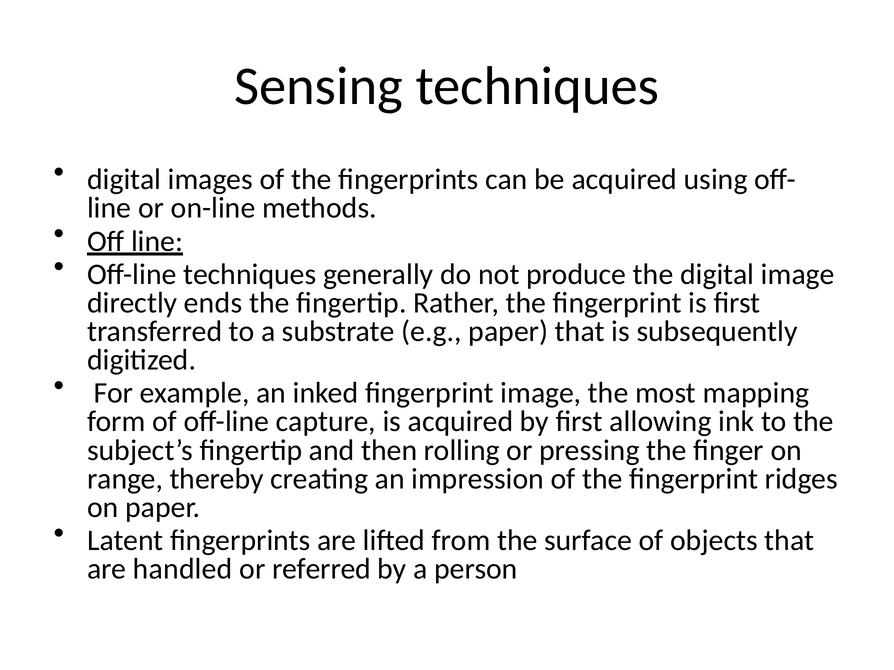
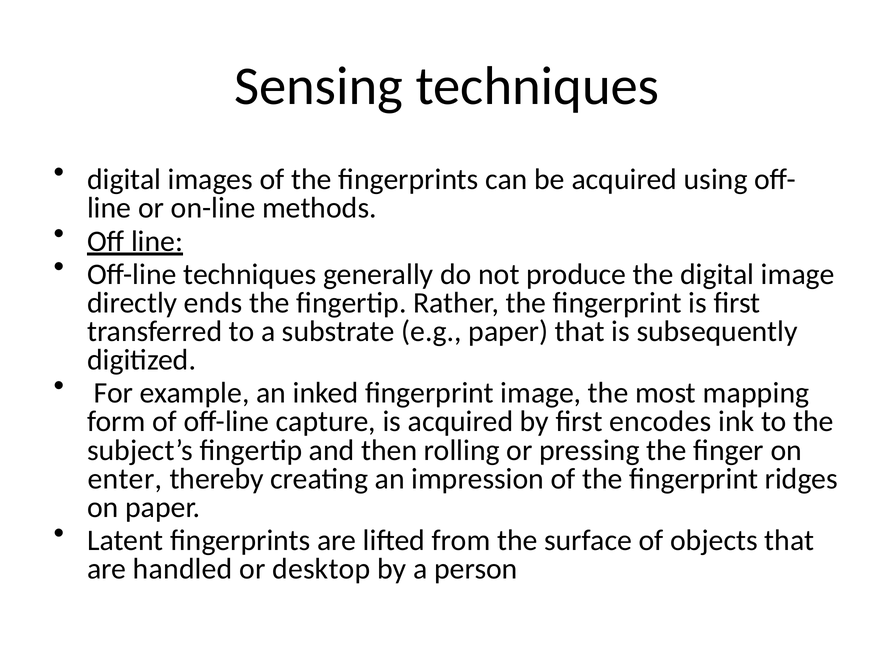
allowing: allowing -> encodes (660, 422)
range: range -> enter (125, 479)
referred: referred -> desktop (321, 569)
